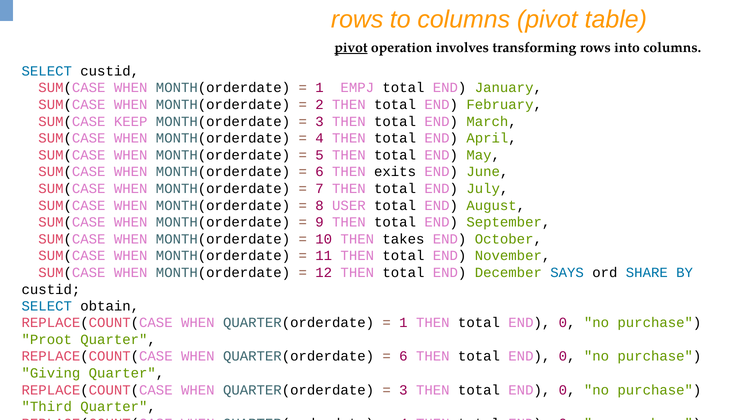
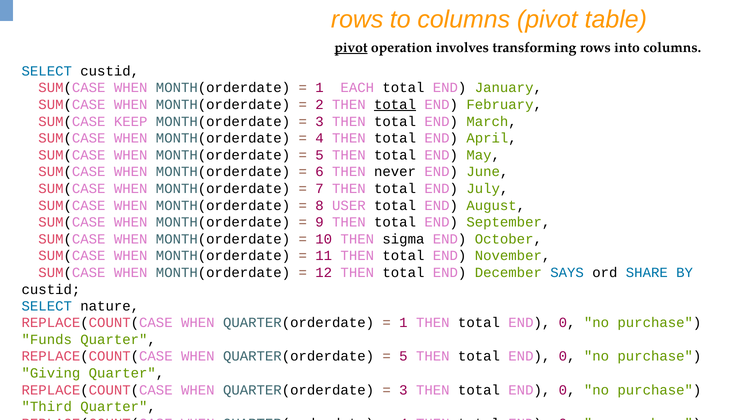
EMPJ: EMPJ -> EACH (357, 88)
total underline: none -> present (395, 104)
exits: exits -> never (395, 172)
takes: takes -> sigma (403, 239)
obtain: obtain -> nature (110, 306)
Proot: Proot -> Funds (47, 339)
6: 6 -> 5 (403, 356)
